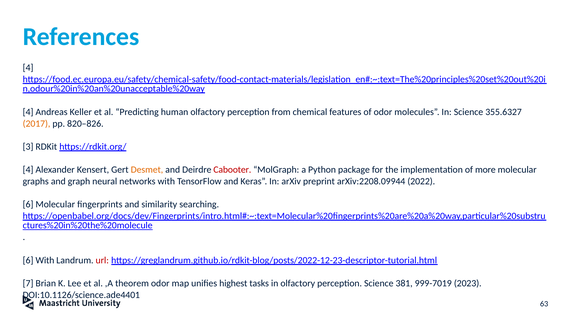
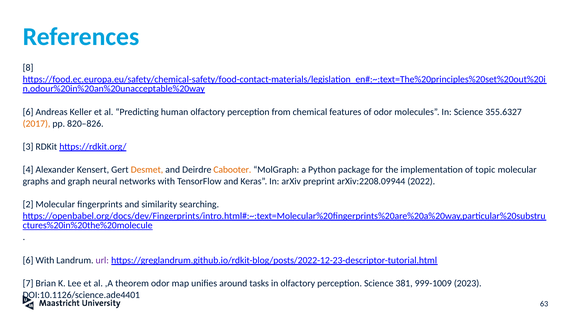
4: 4 -> 8 (28, 68)
4: 4 -> 6 (28, 112)
Cabooter colour: red -> orange (232, 170)
more: more -> topic (485, 170)
6: 6 -> 2 (28, 205)
url colour: red -> purple (102, 261)
highest: highest -> around (233, 284)
999-7019: 999-7019 -> 999-1009 (433, 284)
